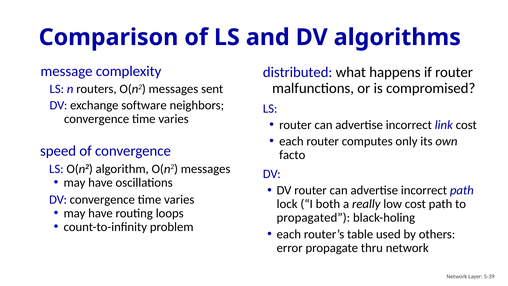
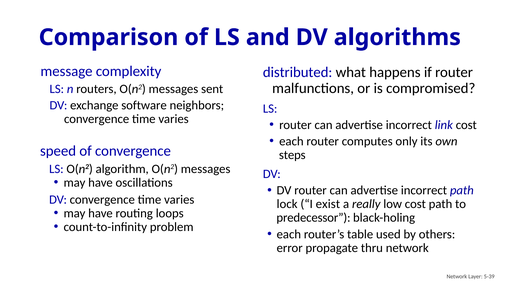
facto: facto -> steps (292, 155)
both: both -> exist (328, 204)
propagated: propagated -> predecessor (313, 218)
